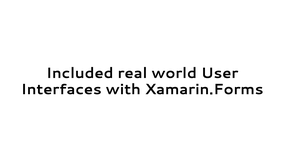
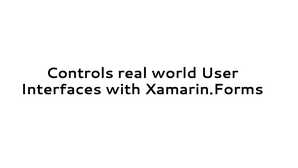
Included: Included -> Controls (80, 73)
